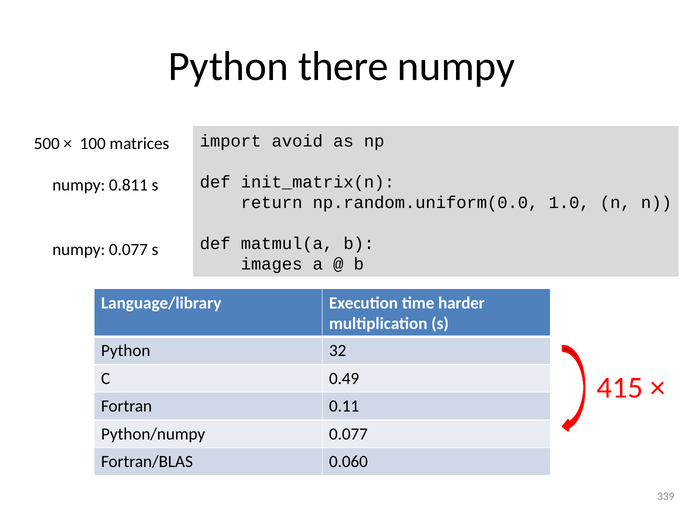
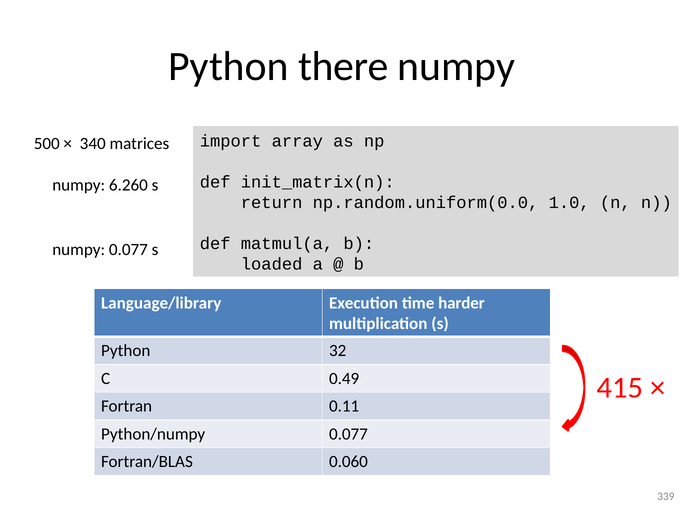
avoid: avoid -> array (297, 141)
100: 100 -> 340 (93, 144)
0.811: 0.811 -> 6.260 (128, 185)
images: images -> loaded (272, 264)
